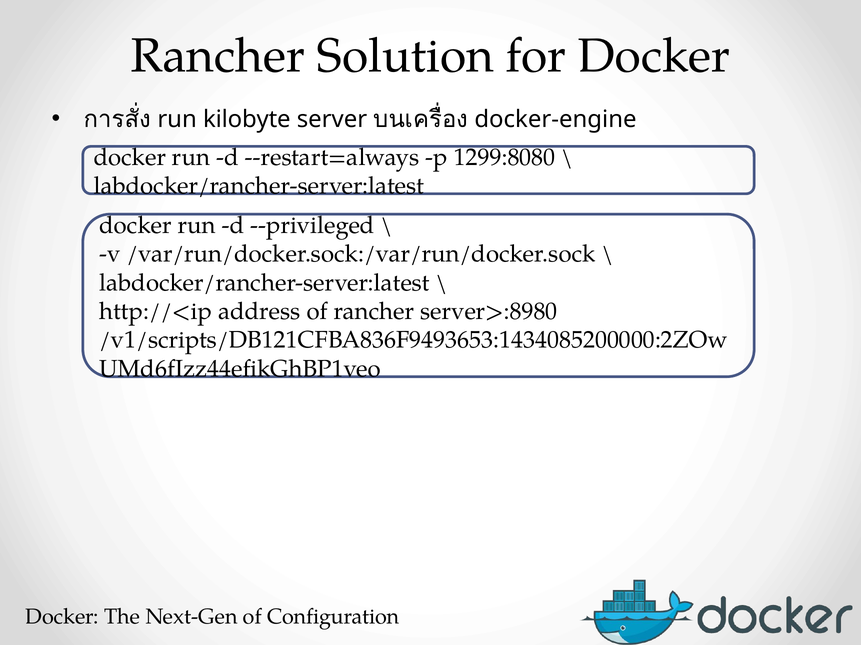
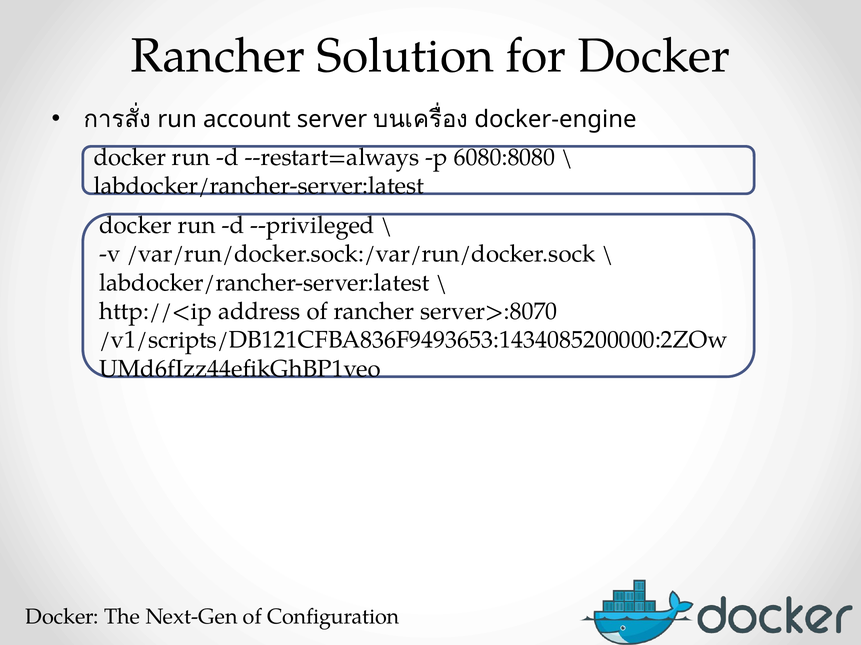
kilobyte: kilobyte -> account (247, 119)
1299:8080: 1299:8080 -> 6080:8080 (505, 158)
server>:8980: server>:8980 -> server>:8070 (489, 312)
